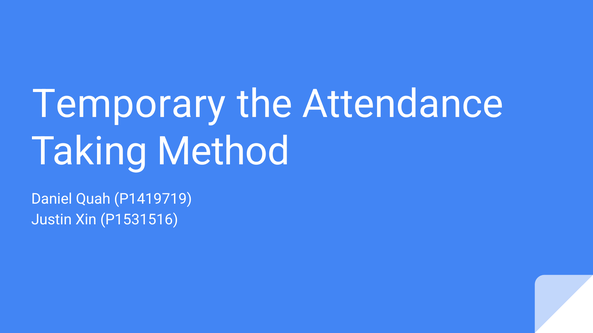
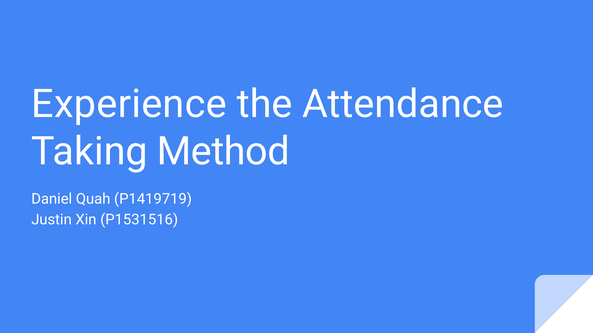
Temporary: Temporary -> Experience (129, 104)
